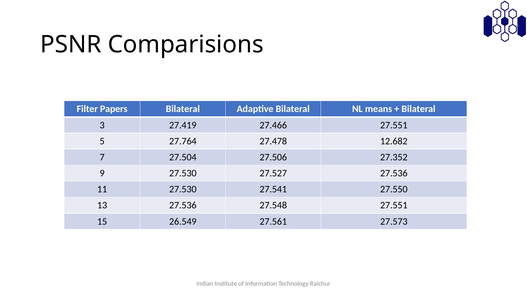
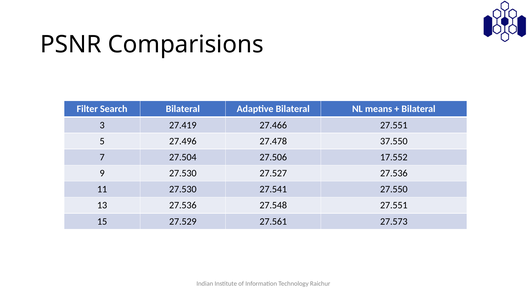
Papers: Papers -> Search (114, 109)
27.764: 27.764 -> 27.496 (183, 141)
12.682: 12.682 -> 37.550 (394, 141)
27.352: 27.352 -> 17.552 (394, 157)
26.549: 26.549 -> 27.529 (183, 221)
